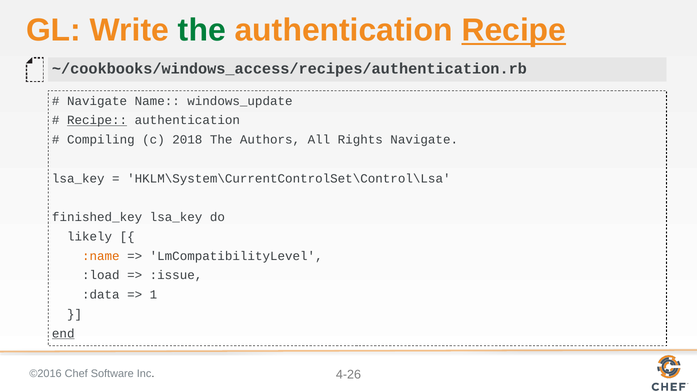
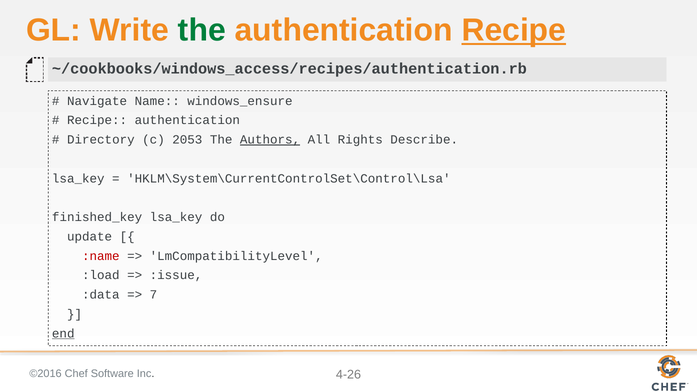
windows_update: windows_update -> windows_ensure (240, 101)
Recipe underline: present -> none (97, 120)
Compiling: Compiling -> Directory (101, 140)
2018: 2018 -> 2053 (187, 140)
Authors underline: none -> present (270, 140)
Rights Navigate: Navigate -> Describe (424, 140)
likely: likely -> update (90, 237)
:name colour: orange -> red (101, 256)
1: 1 -> 7 (153, 295)
